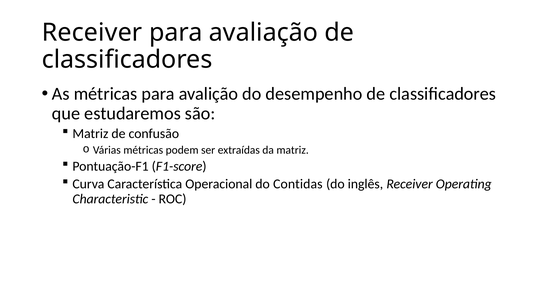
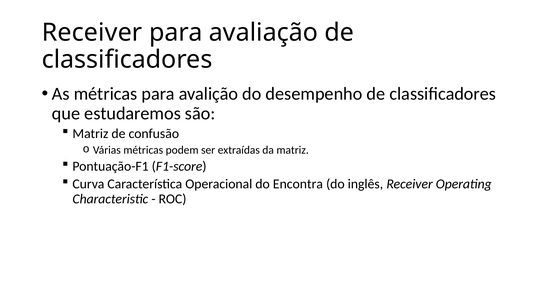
Contidas: Contidas -> Encontra (298, 184)
